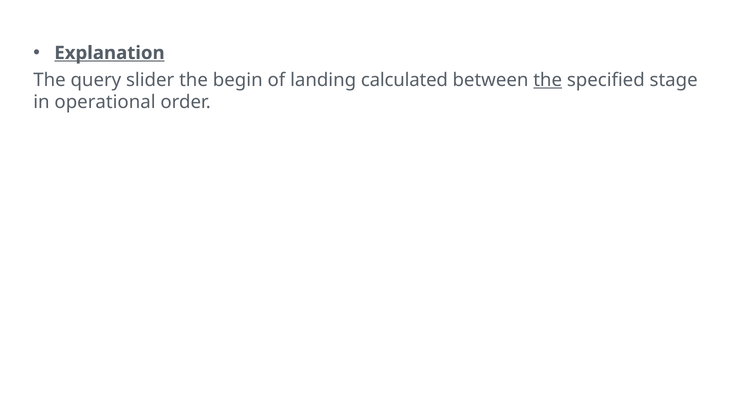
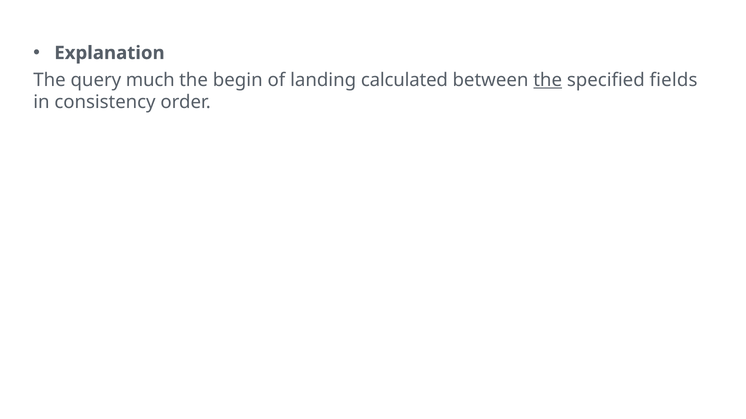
Explanation underline: present -> none (109, 53)
slider: slider -> much (150, 80)
stage: stage -> fields (674, 80)
operational: operational -> consistency (105, 102)
